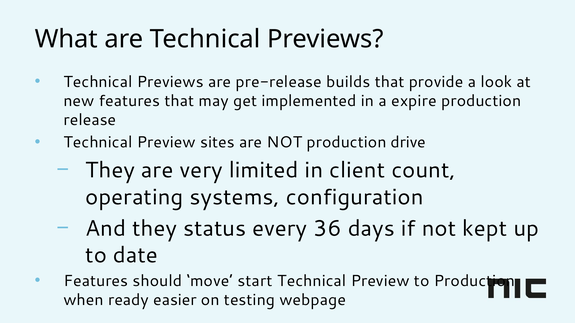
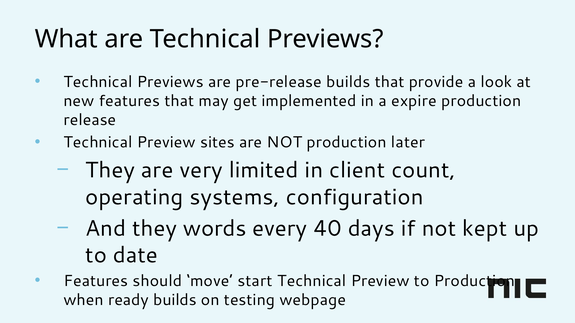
drive: drive -> later (408, 143)
status: status -> words (215, 229)
36: 36 -> 40 (327, 229)
ready easier: easier -> builds (175, 300)
